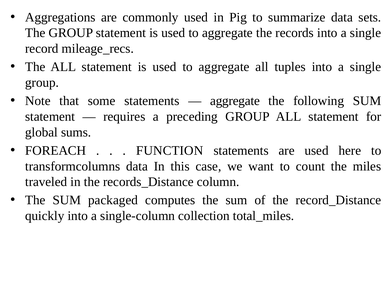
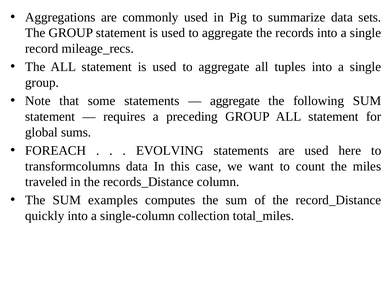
FUNCTION: FUNCTION -> EVOLVING (170, 151)
packaged: packaged -> examples (113, 200)
